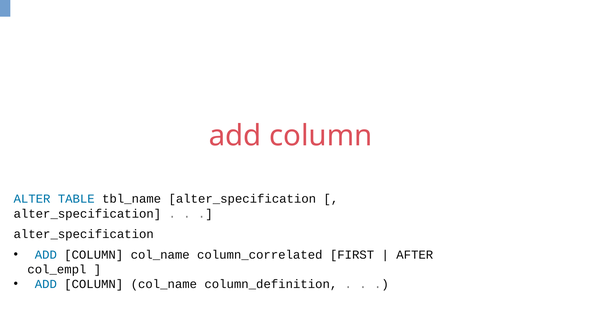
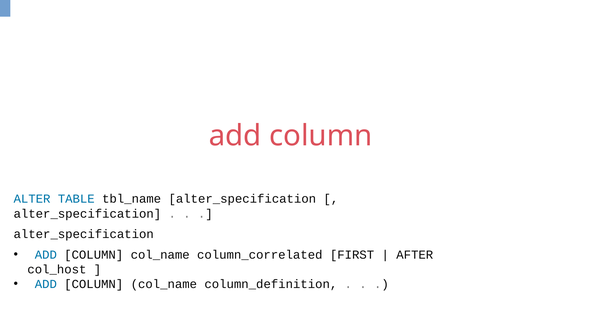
col_empl: col_empl -> col_host (57, 270)
